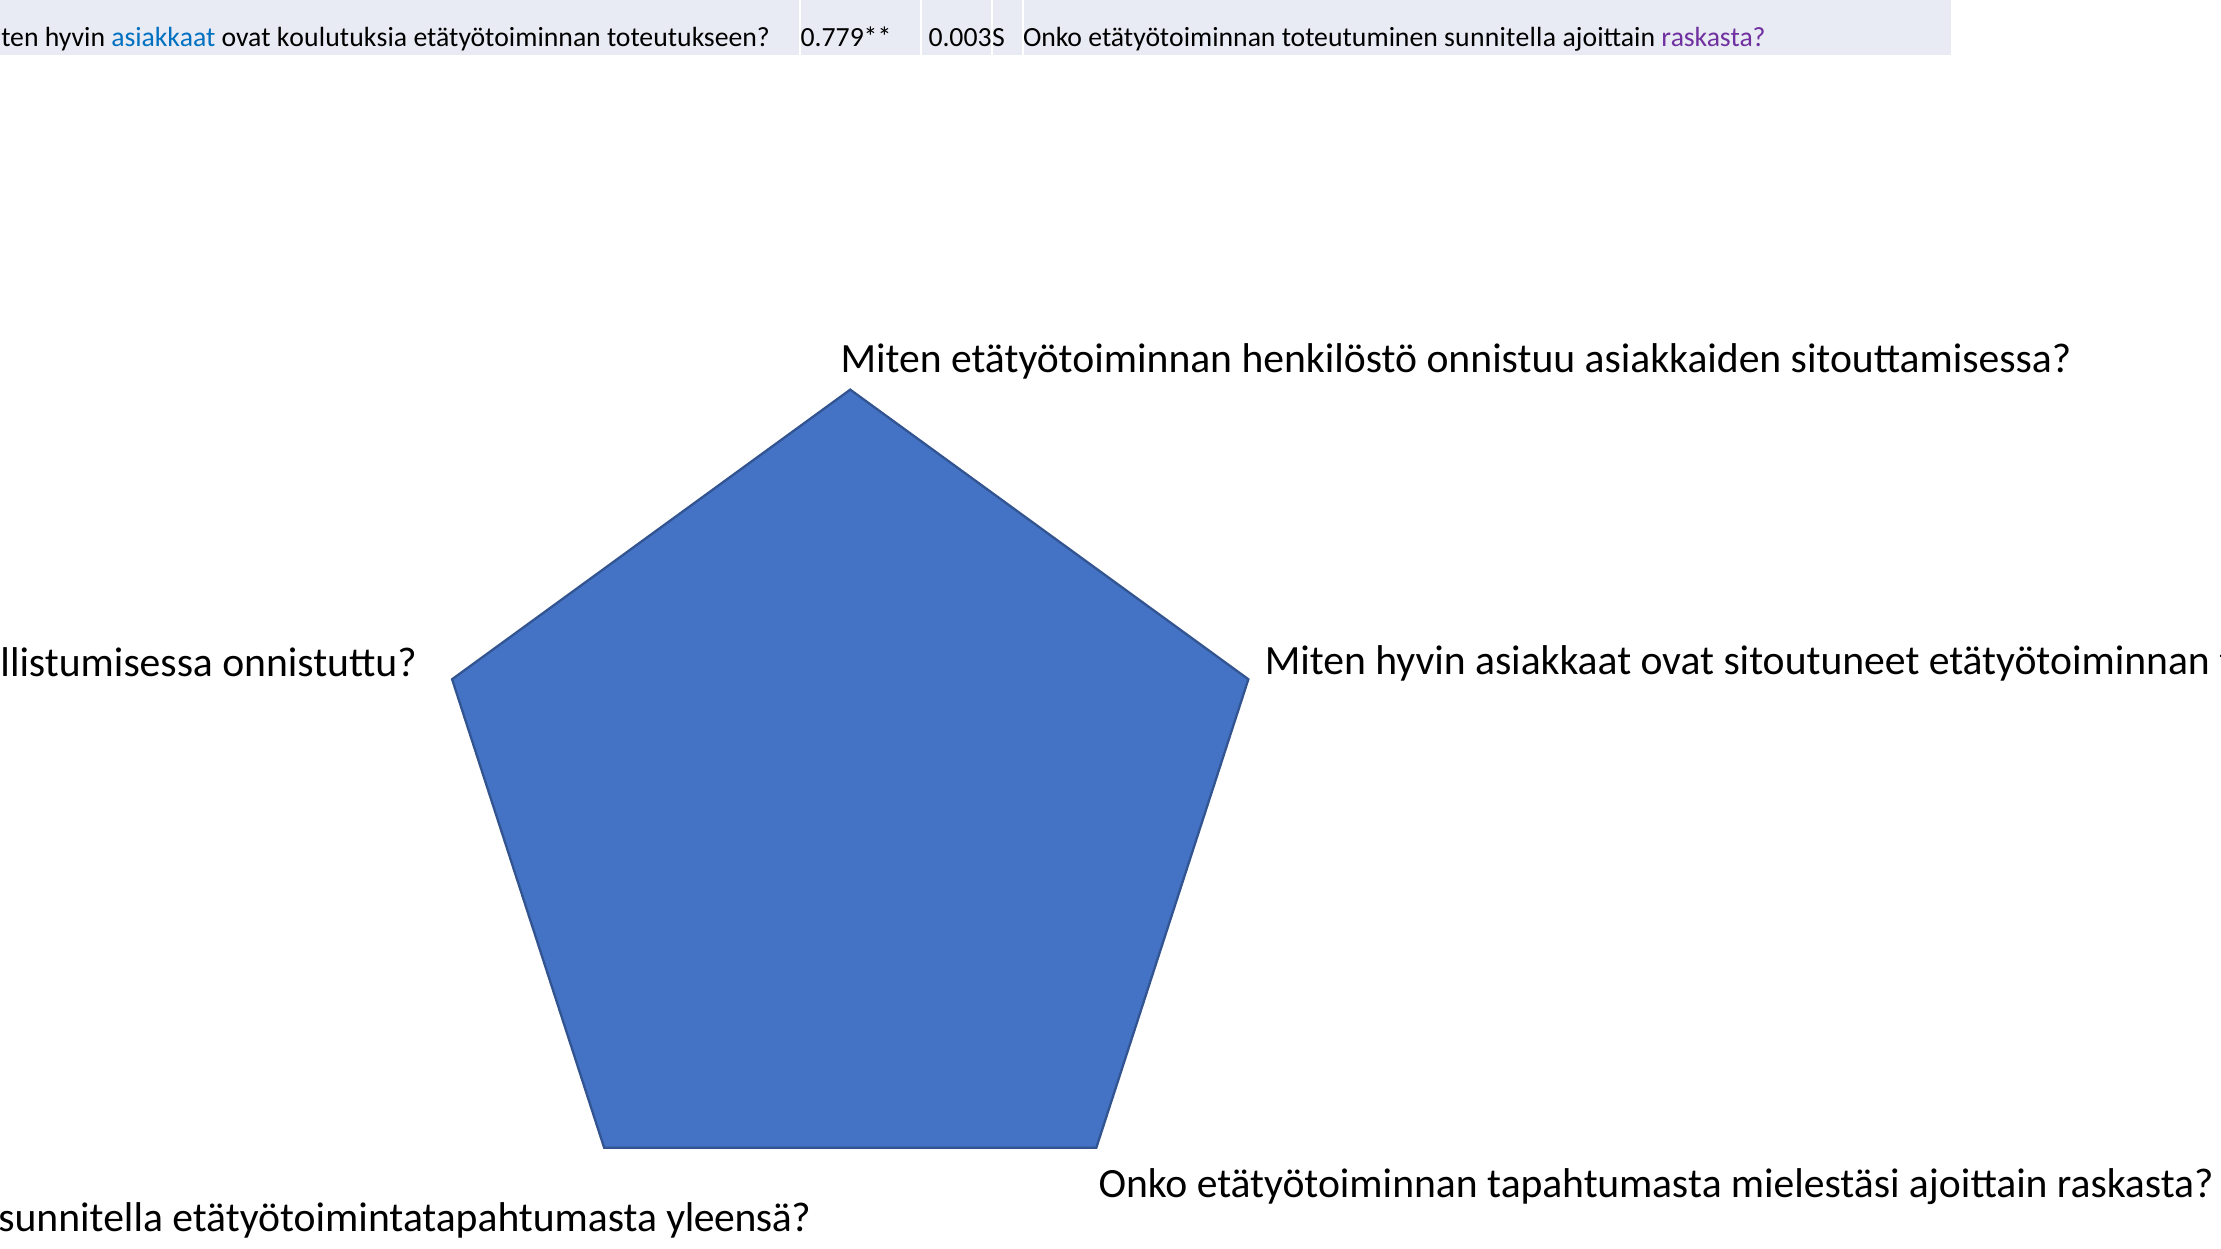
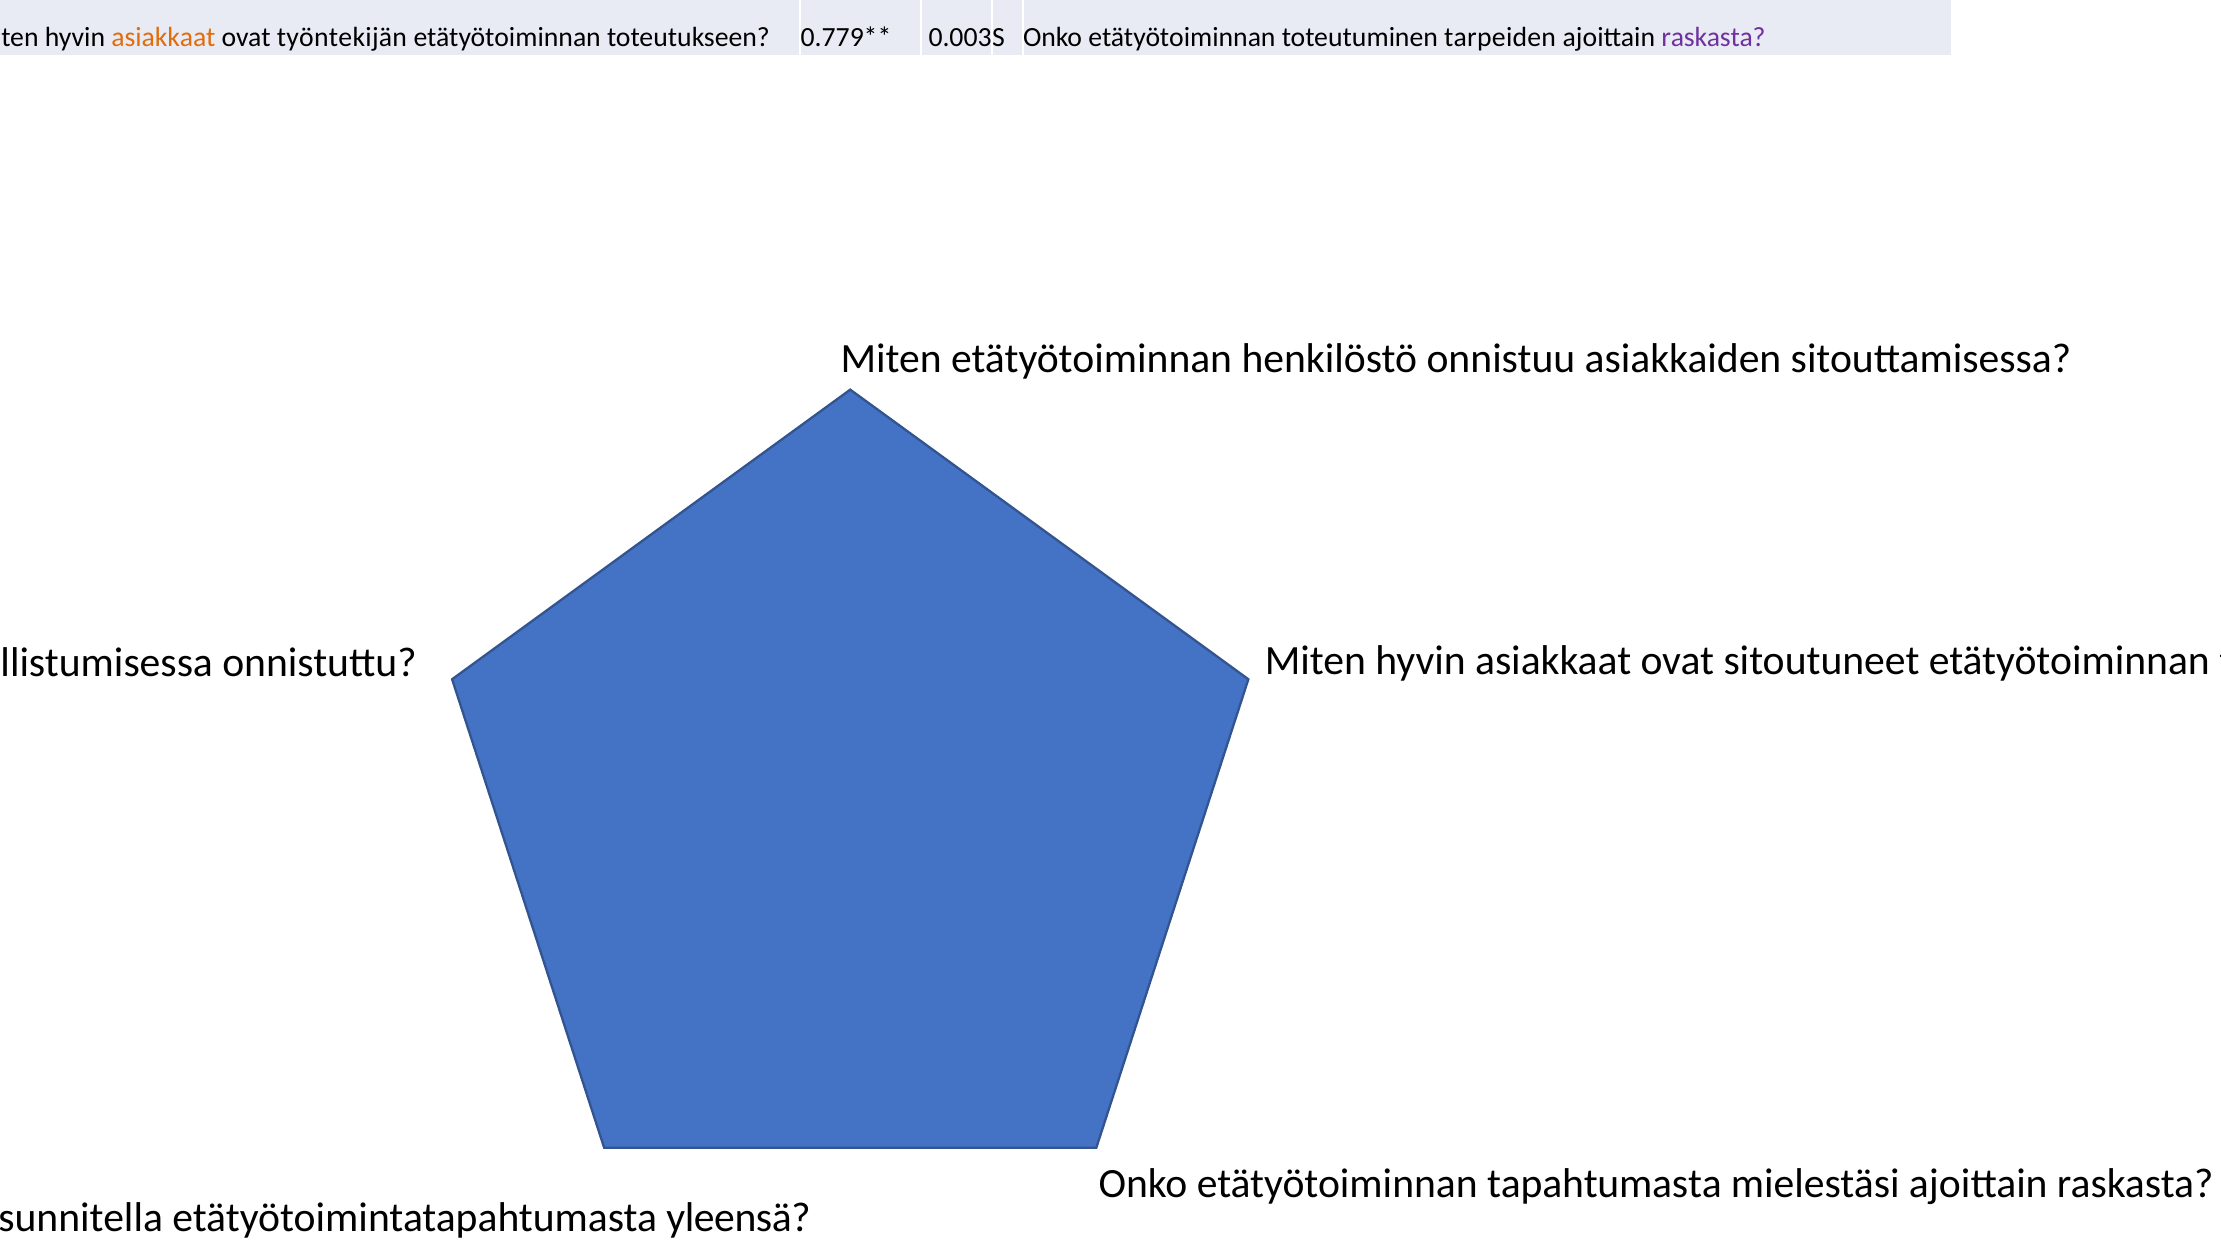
asiakkaat colour: blue -> orange (163, 38)
ovat koulutuksia: koulutuksia -> työntekijän (342, 38)
toteutuminen sunnitella: sunnitella -> tarpeiden (1500, 38)
